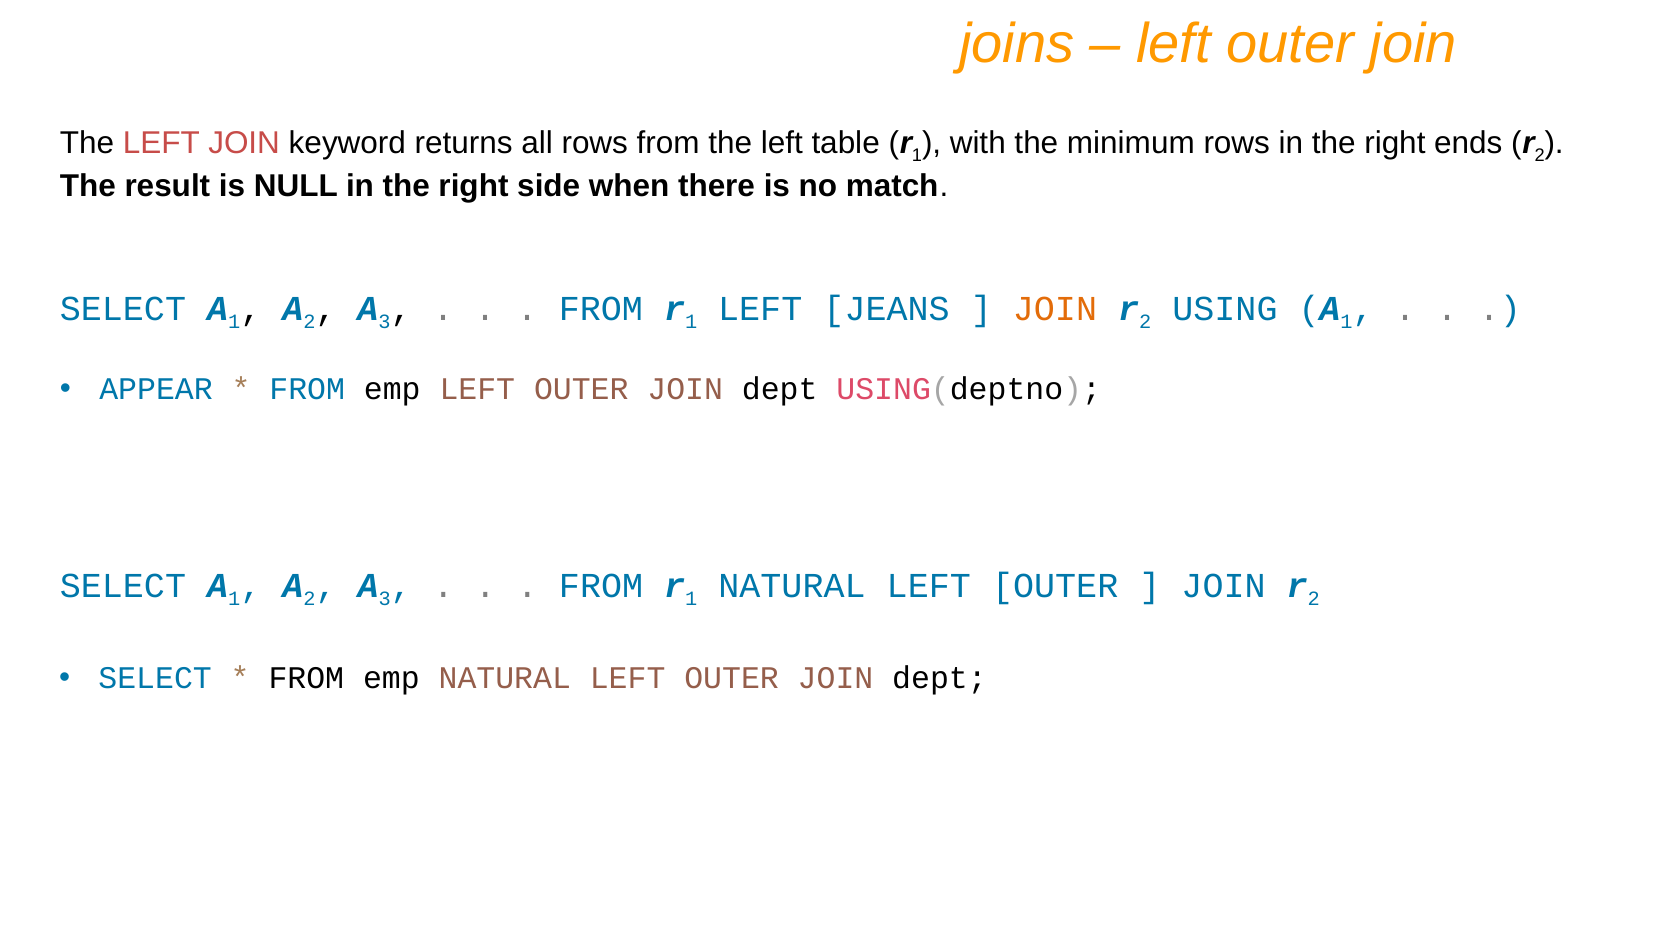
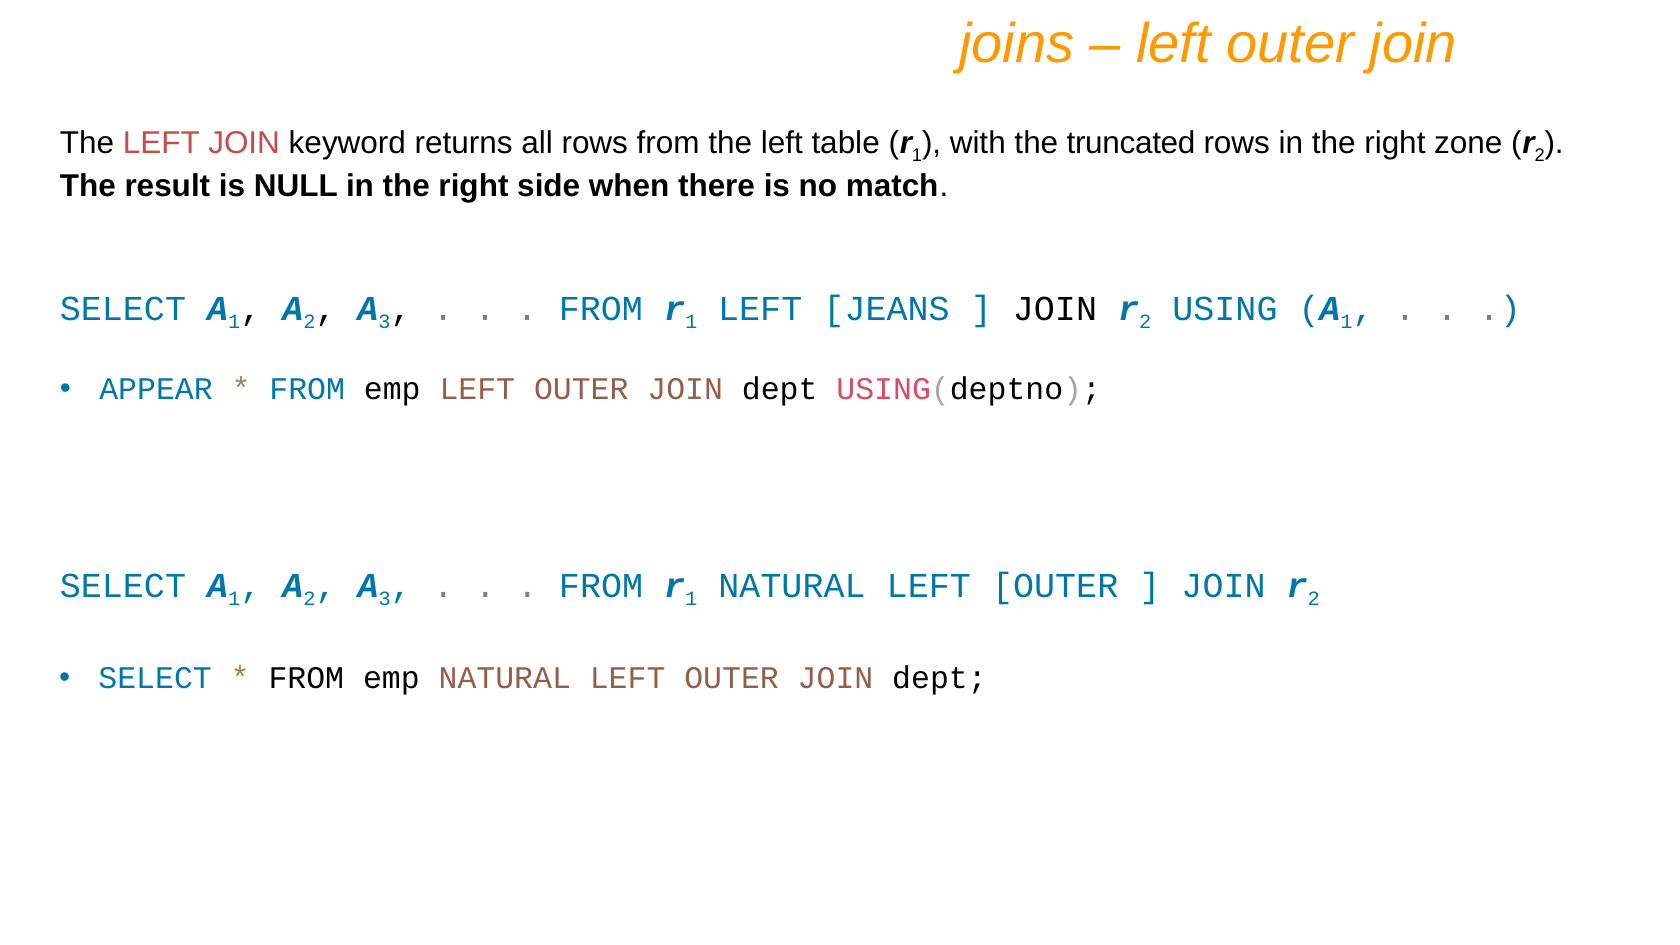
minimum: minimum -> truncated (1131, 143)
ends: ends -> zone (1468, 143)
JOIN colour: orange -> black (1055, 308)
